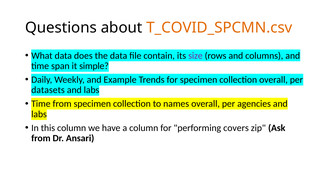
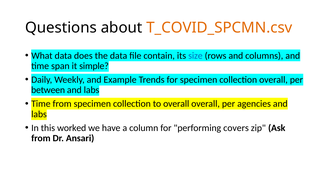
size colour: purple -> blue (195, 56)
datasets: datasets -> between (48, 90)
to names: names -> overall (176, 104)
this column: column -> worked (72, 128)
